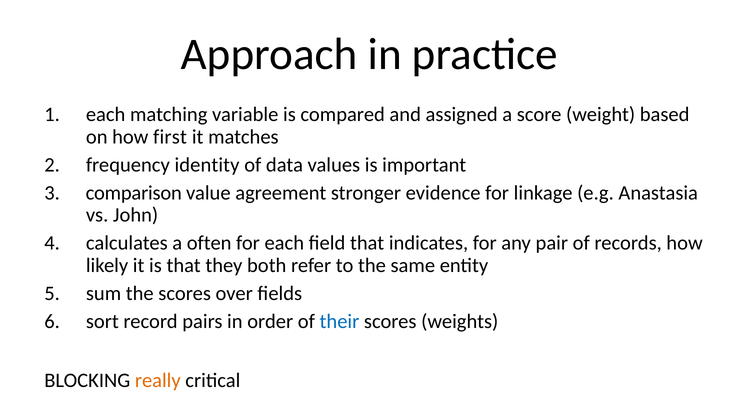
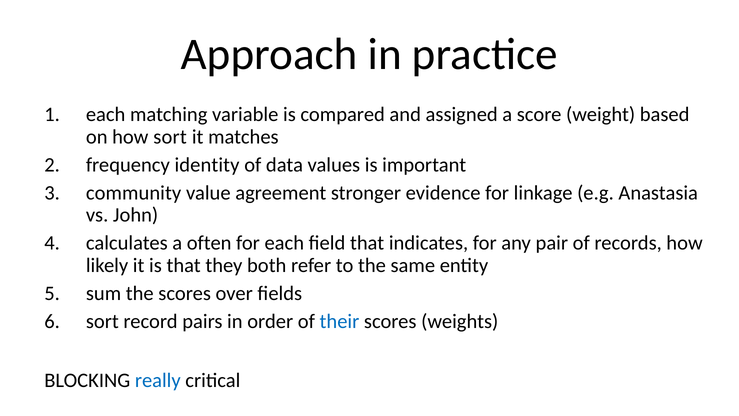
how first: first -> sort (170, 137)
comparison: comparison -> community (134, 193)
really colour: orange -> blue (158, 380)
